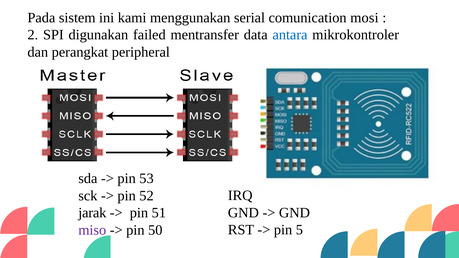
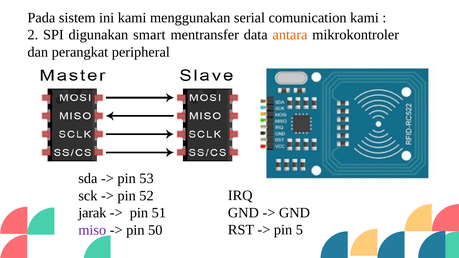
comunication mosi: mosi -> kami (364, 18)
failed: failed -> smart (149, 35)
antara colour: blue -> orange (290, 35)
